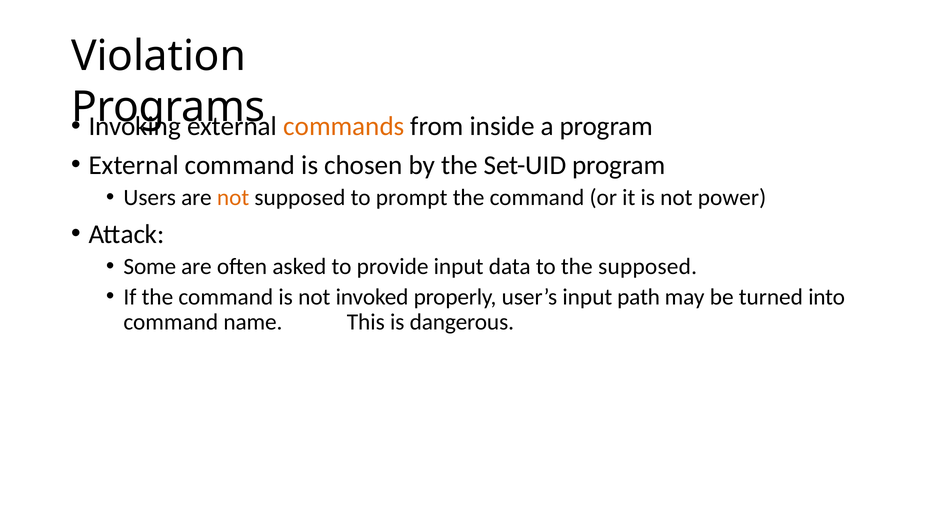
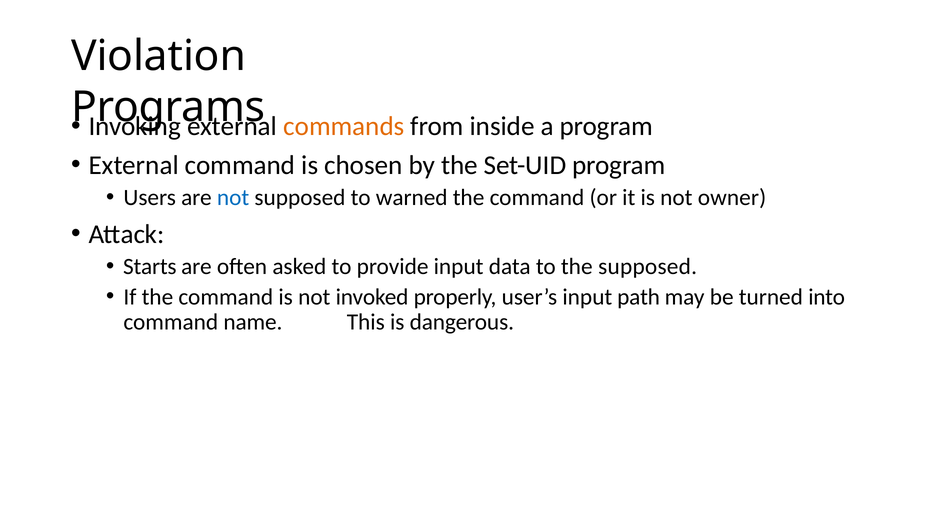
not colour: orange -> blue (233, 198)
prompt: prompt -> warned (412, 198)
power: power -> owner (732, 198)
Some: Some -> Starts (150, 267)
